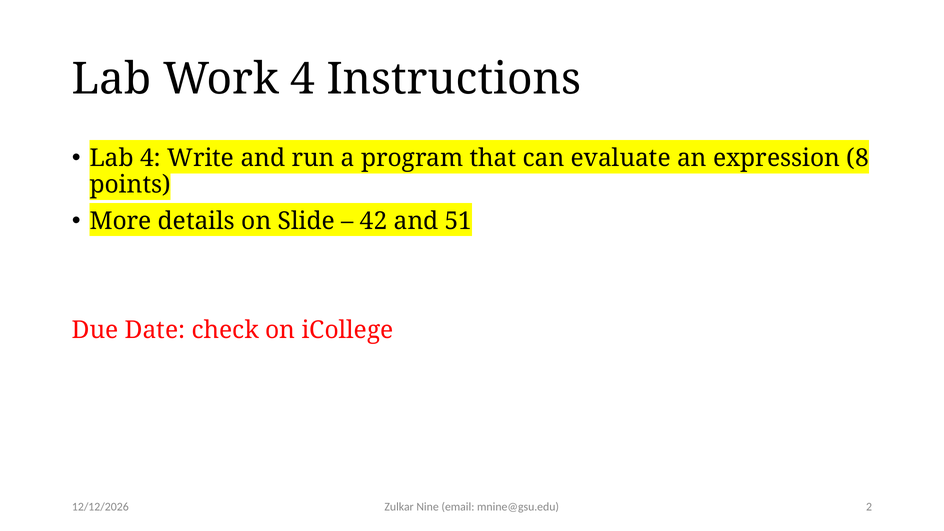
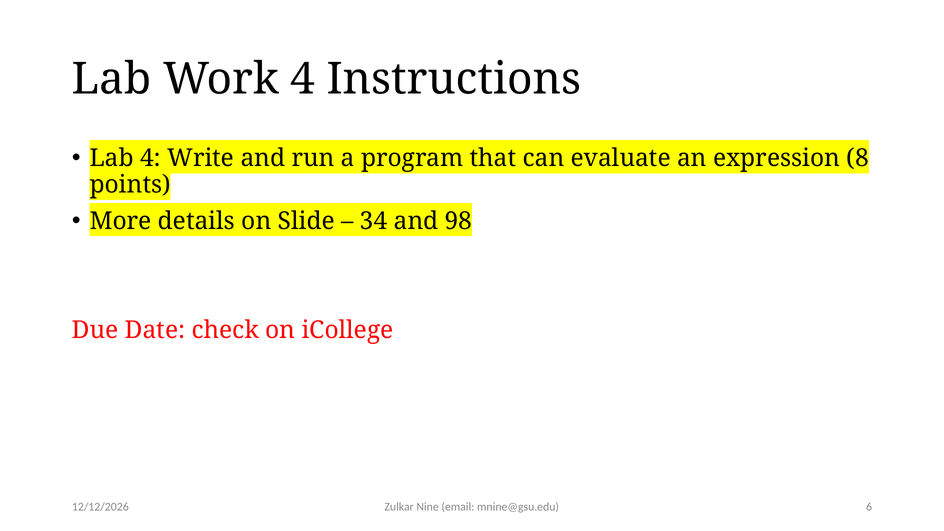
42: 42 -> 34 (374, 221)
51: 51 -> 98 (458, 221)
2: 2 -> 6 (869, 507)
